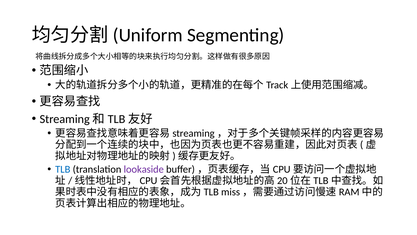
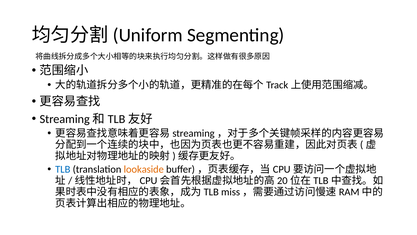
lookaside colour: purple -> orange (144, 169)
